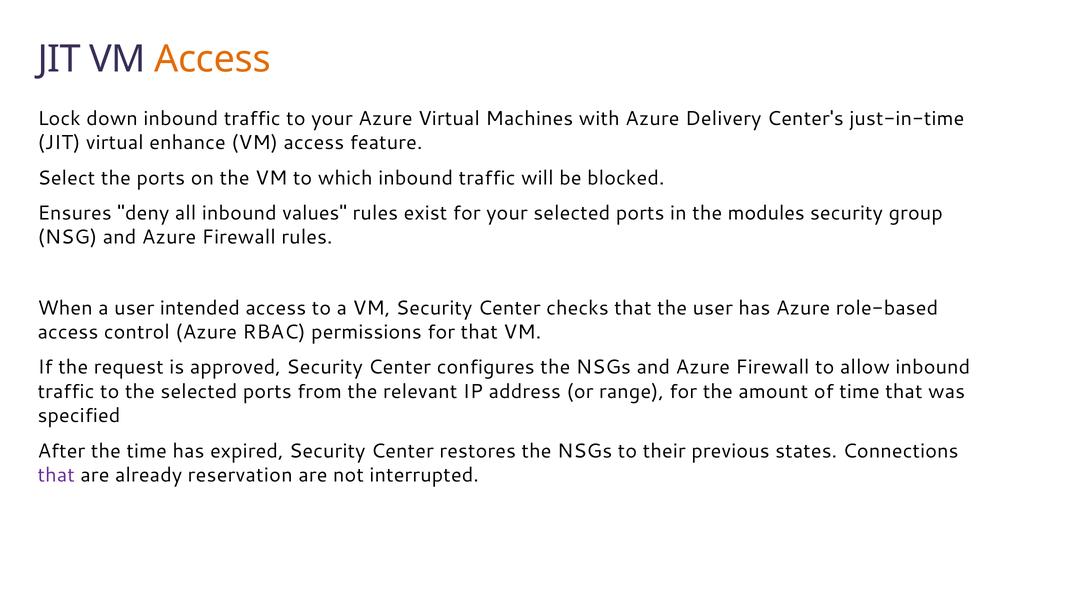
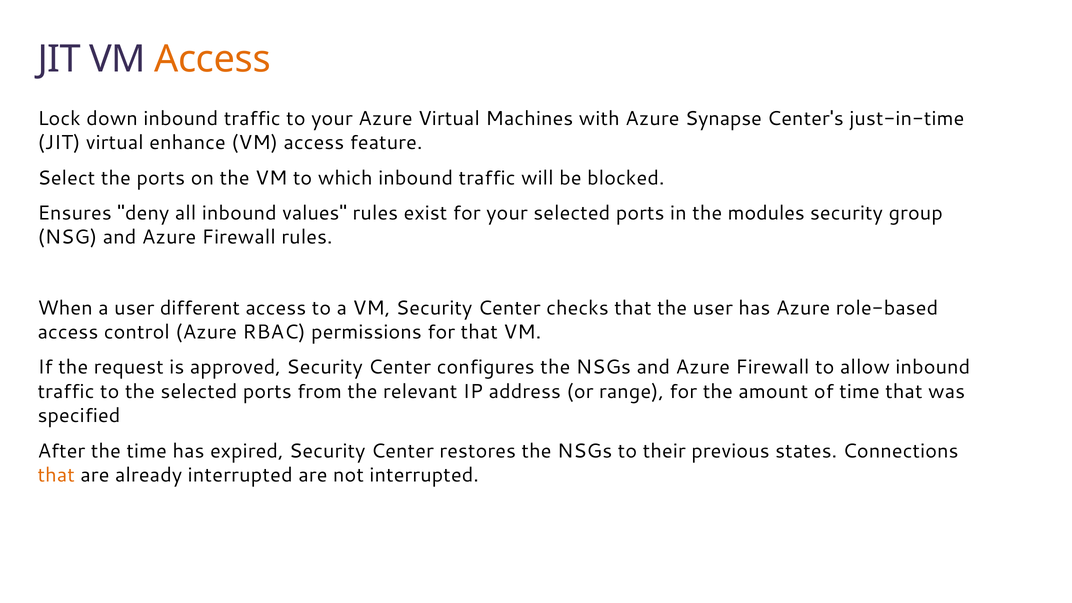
Delivery: Delivery -> Synapse (723, 119)
intended: intended -> different (200, 308)
that colour: purple -> orange (56, 475)
already reservation: reservation -> interrupted (240, 475)
